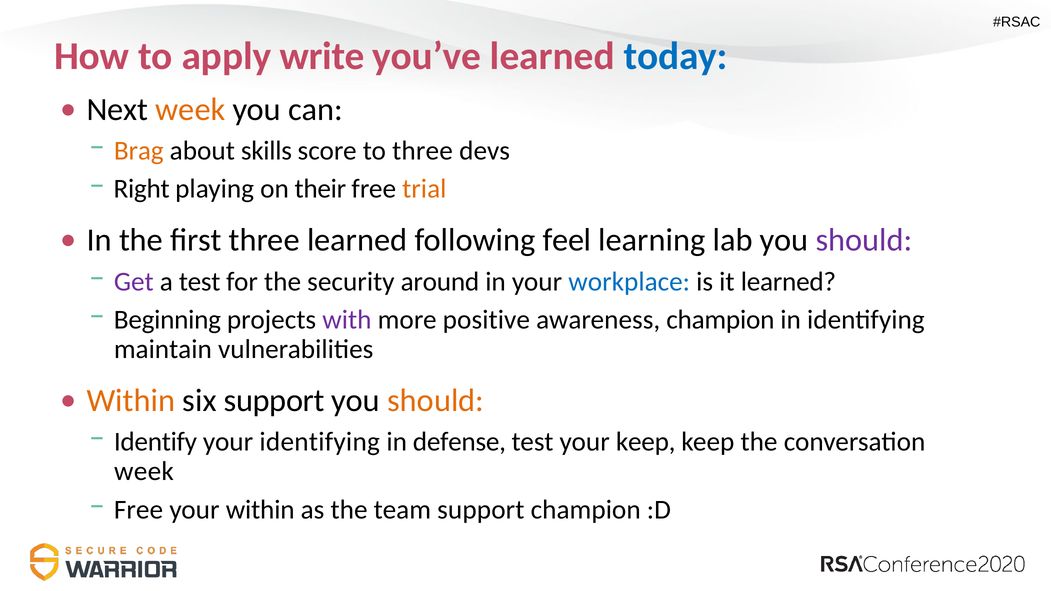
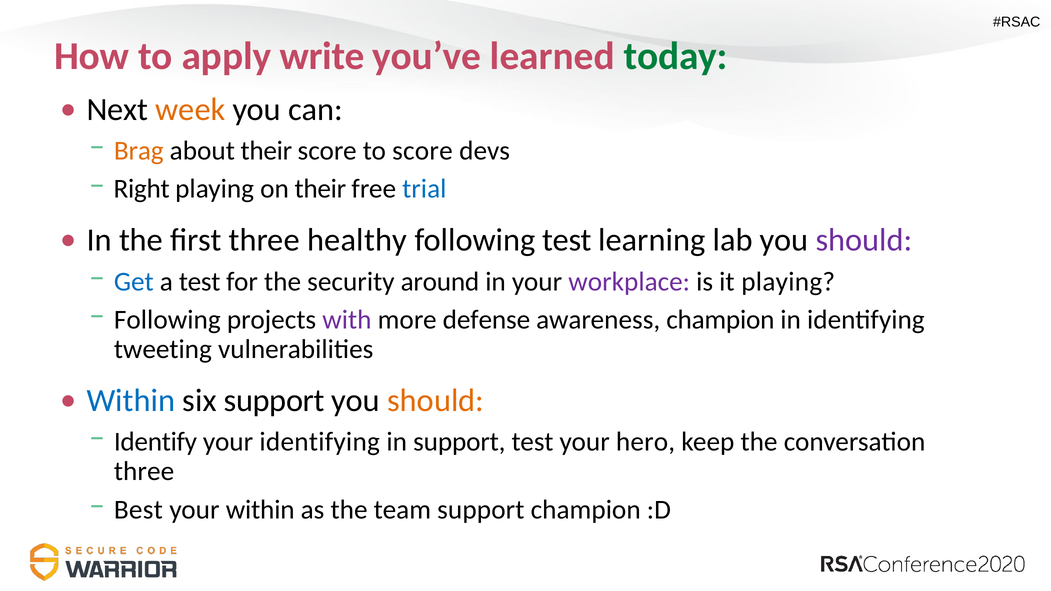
today colour: blue -> green (676, 56)
about skills: skills -> their (266, 151)
to three: three -> score (422, 151)
trial colour: orange -> blue (424, 189)
three learned: learned -> healthy (357, 240)
following feel: feel -> test (567, 240)
Get colour: purple -> blue (134, 282)
workplace colour: blue -> purple (629, 282)
it learned: learned -> playing (788, 282)
Beginning: Beginning -> Following (167, 320)
positive: positive -> defense (486, 320)
maintain: maintain -> tweeting (163, 349)
Within colour: orange -> blue (131, 401)
in defense: defense -> support (459, 442)
your keep: keep -> hero (646, 442)
week: week -> three (144, 472)
Free: Free -> Best (138, 510)
